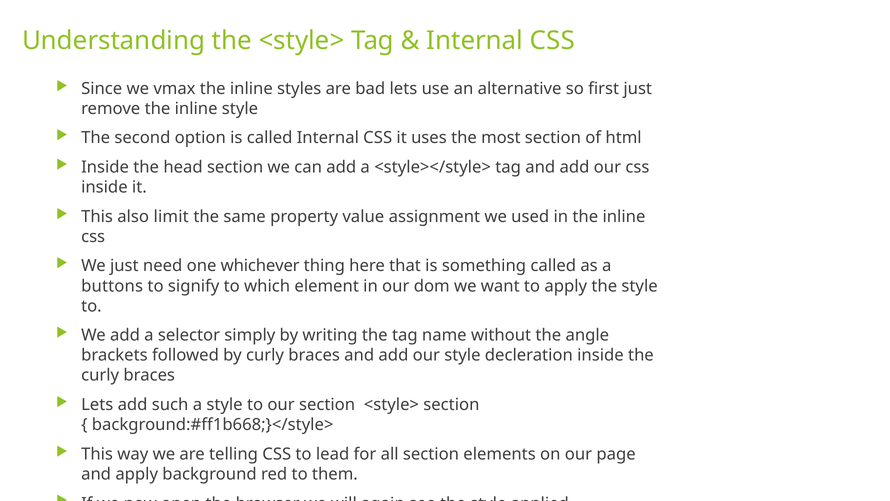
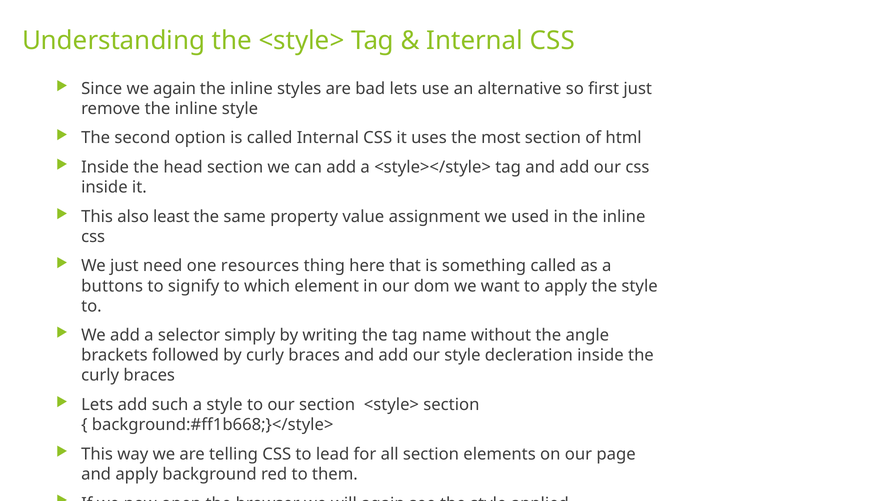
we vmax: vmax -> again (175, 88)
limit: limit -> least (171, 216)
whichever: whichever -> resources (260, 266)
